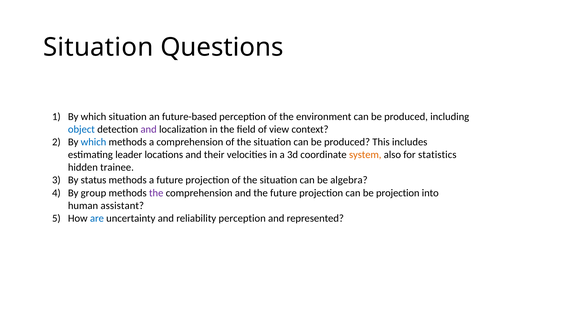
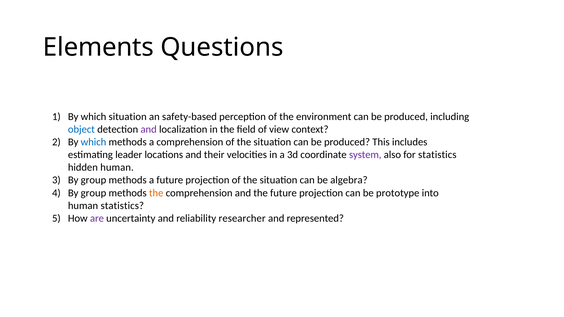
Situation: Situation -> Elements (98, 47)
future-based: future-based -> safety-based (189, 117)
system colour: orange -> purple (365, 155)
hidden trainee: trainee -> human (117, 168)
status: status -> group (93, 180)
the colour: purple -> orange (156, 193)
be projection: projection -> prototype (398, 193)
human assistant: assistant -> statistics (122, 206)
are colour: blue -> purple (97, 218)
reliability perception: perception -> researcher (242, 218)
